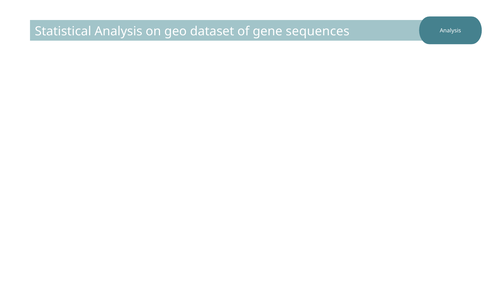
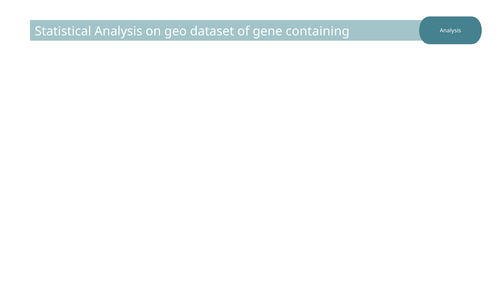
sequences: sequences -> containing (318, 31)
